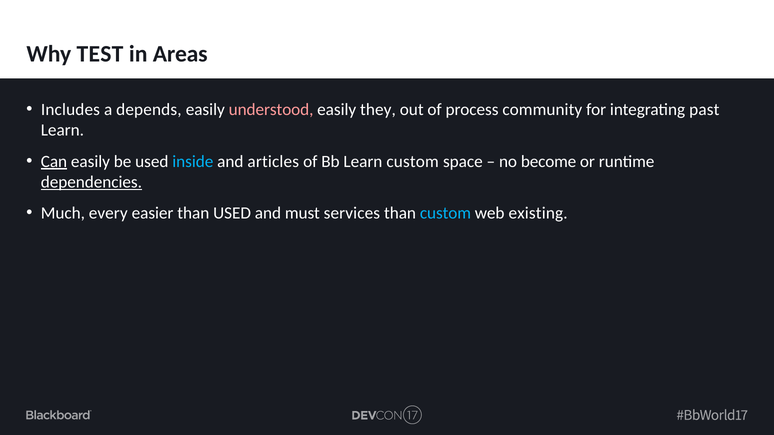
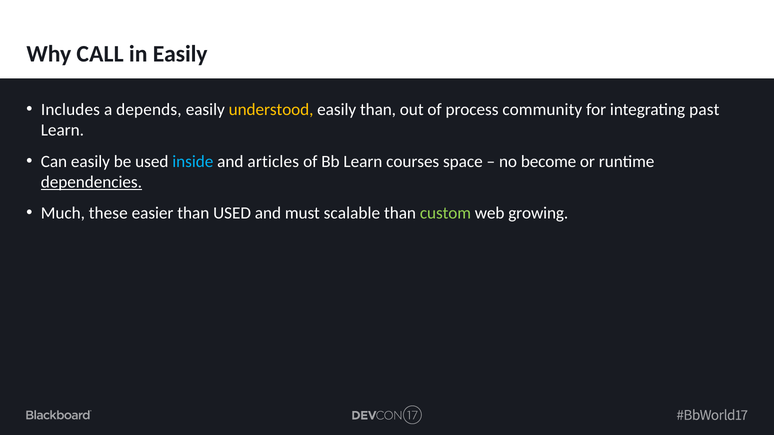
TEST: TEST -> CALL (100, 54)
in Areas: Areas -> Easily (180, 54)
understood colour: pink -> yellow (271, 110)
easily they: they -> than (378, 110)
Can underline: present -> none (54, 162)
Learn custom: custom -> courses (413, 162)
every: every -> these (108, 213)
services: services -> scalable (352, 213)
custom colour: light blue -> light green (445, 213)
existing: existing -> growing (538, 213)
